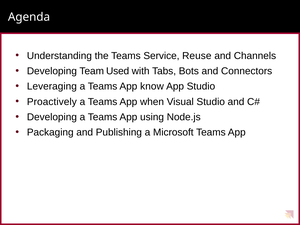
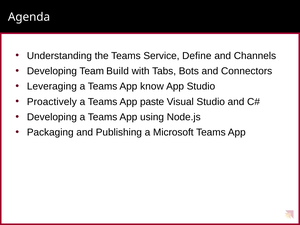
Reuse: Reuse -> Define (197, 56)
Used: Used -> Build (118, 71)
when: when -> paste (152, 102)
